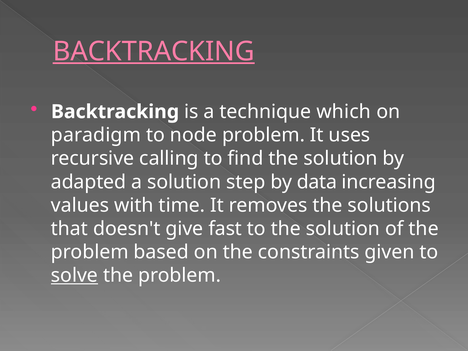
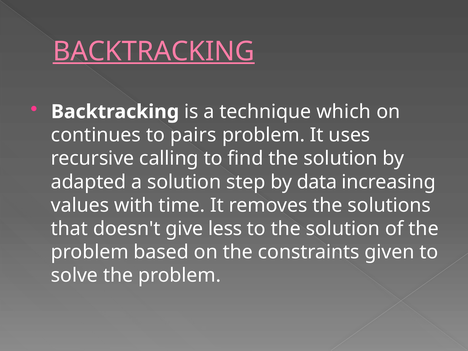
paradigm: paradigm -> continues (96, 135)
node: node -> pairs (193, 135)
fast: fast -> less (225, 229)
solve underline: present -> none (74, 276)
